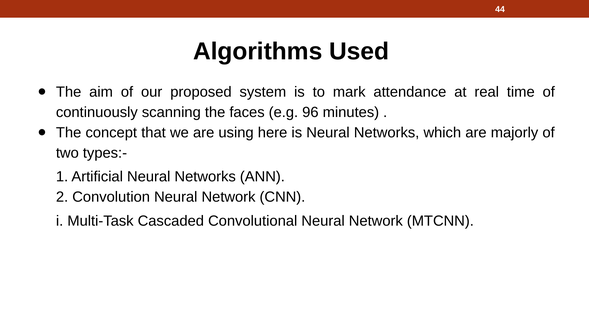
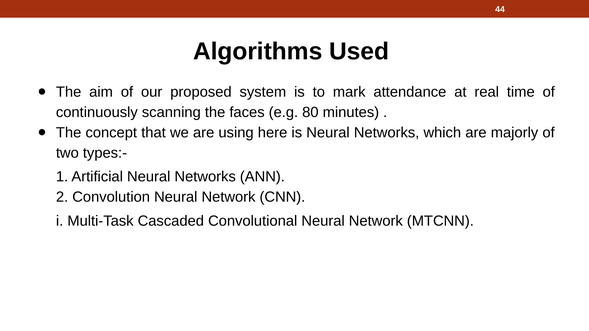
96: 96 -> 80 (310, 112)
